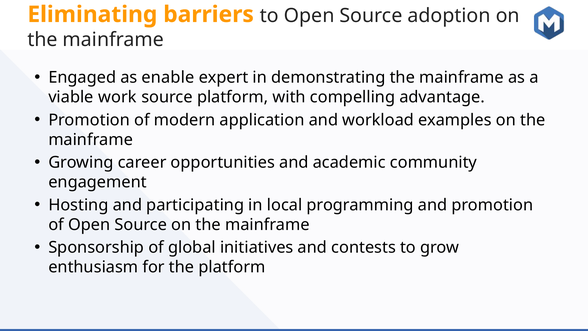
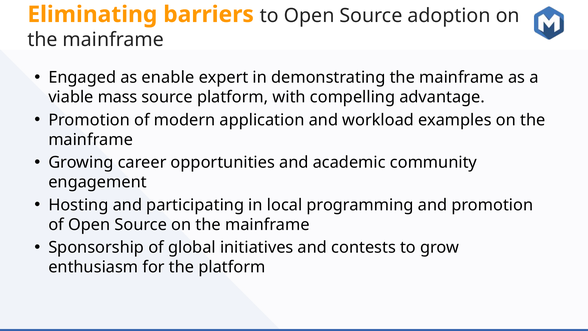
work: work -> mass (118, 97)
